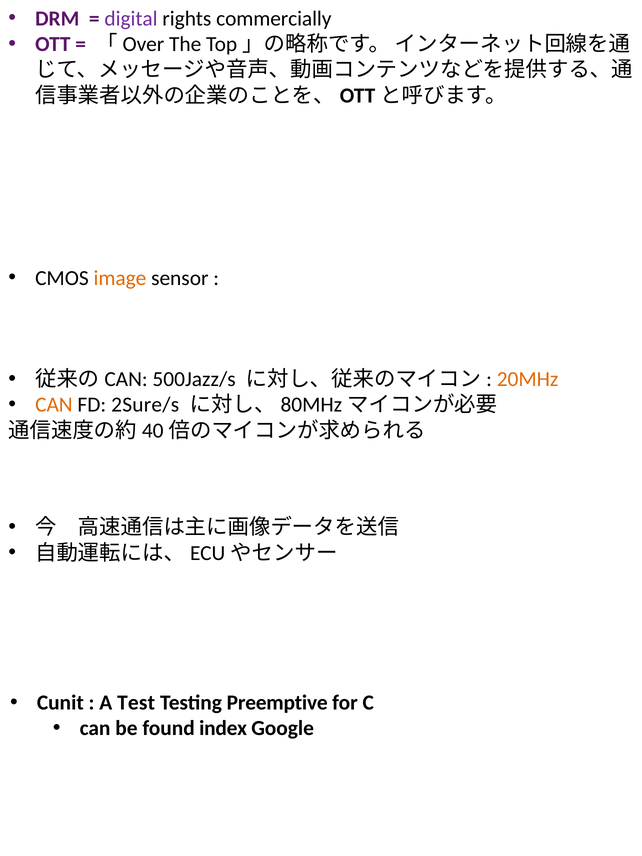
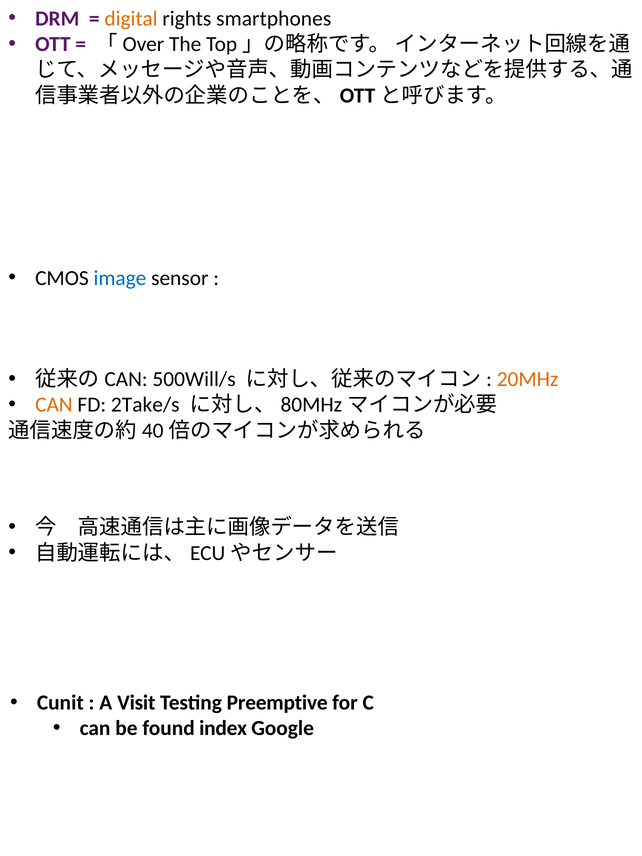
digital colour: purple -> orange (131, 19)
commercially: commercially -> smartphones (274, 19)
image colour: orange -> blue (120, 278)
500Jazz/s: 500Jazz/s -> 500Will/s (194, 379)
2Sure/s: 2Sure/s -> 2Take/s (145, 405)
Test: Test -> Visit (136, 703)
